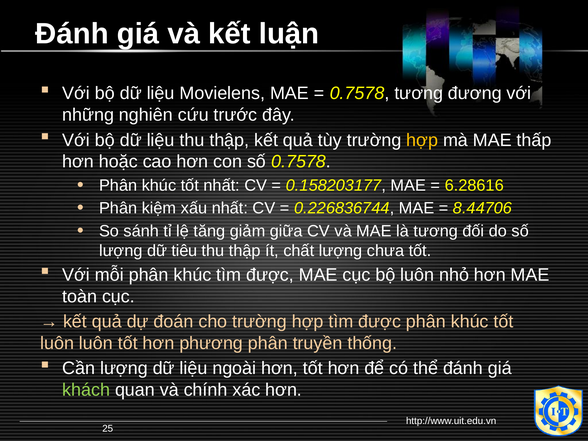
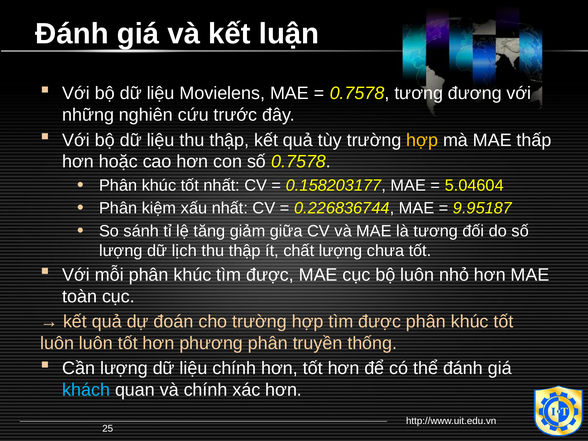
6.28616: 6.28616 -> 5.04604 (474, 185)
8.44706: 8.44706 -> 9.95187 (482, 208)
tiêu: tiêu -> lịch (184, 251)
liệu ngoài: ngoài -> chính (234, 368)
khách colour: light green -> light blue (86, 390)
